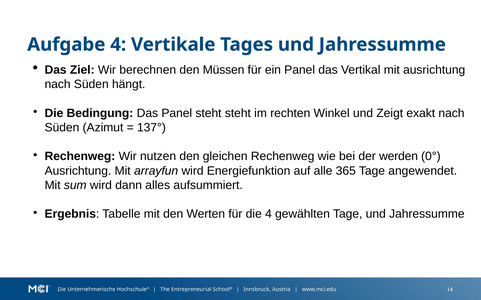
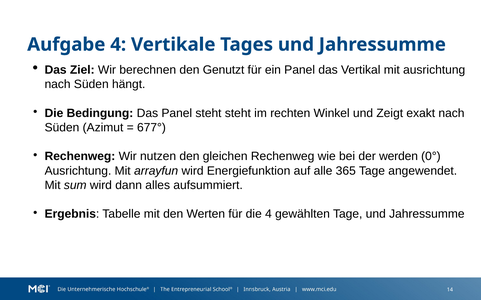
Müssen: Müssen -> Genutzt (224, 70)
137°: 137° -> 677° (151, 128)
